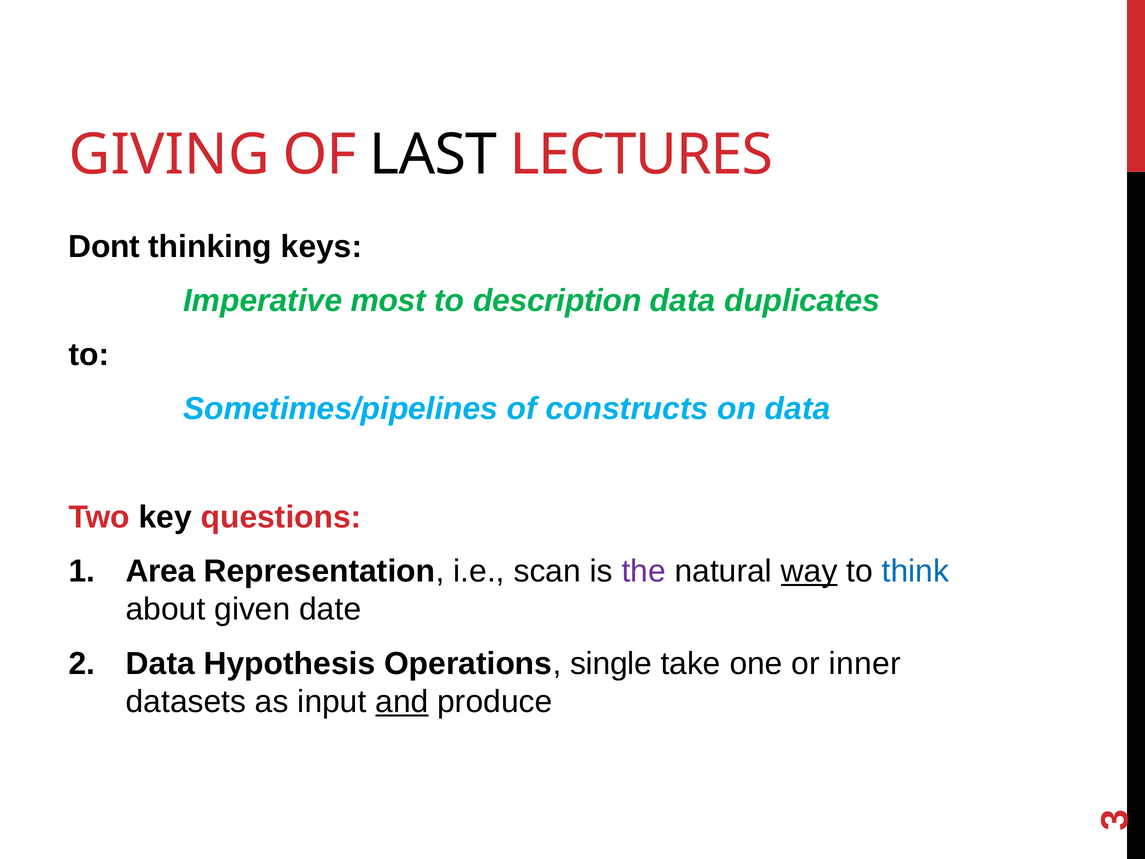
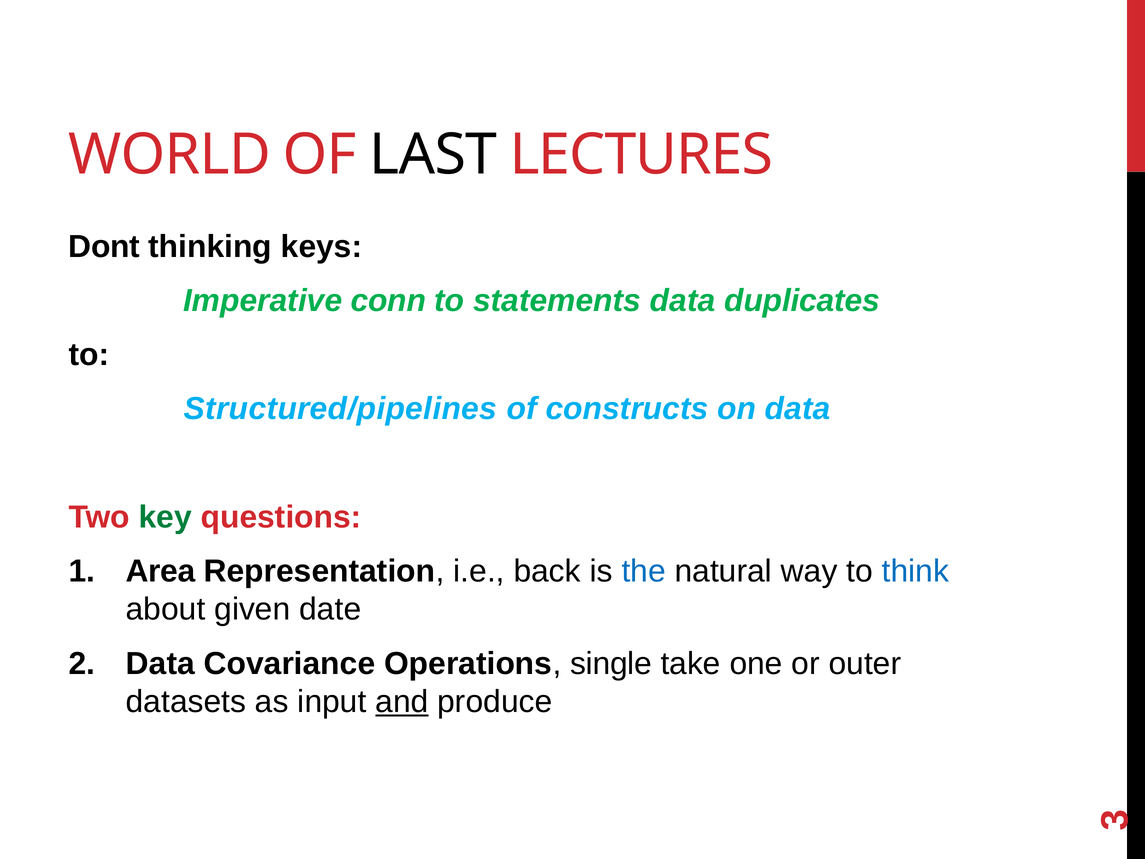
GIVING: GIVING -> WORLD (170, 155)
most: most -> conn (388, 301)
description: description -> statements (557, 301)
Sometimes/pipelines: Sometimes/pipelines -> Structured/pipelines (340, 409)
key colour: black -> green (165, 517)
scan: scan -> back (547, 571)
the colour: purple -> blue (644, 571)
way underline: present -> none (809, 571)
Hypothesis: Hypothesis -> Covariance (289, 663)
inner: inner -> outer (865, 663)
